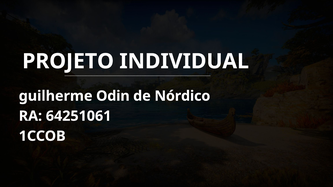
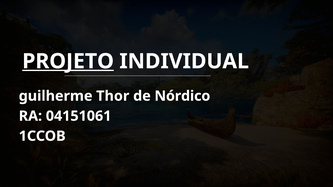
PROJETO underline: none -> present (68, 61)
Odin: Odin -> Thor (113, 96)
64251061: 64251061 -> 04151061 (79, 116)
